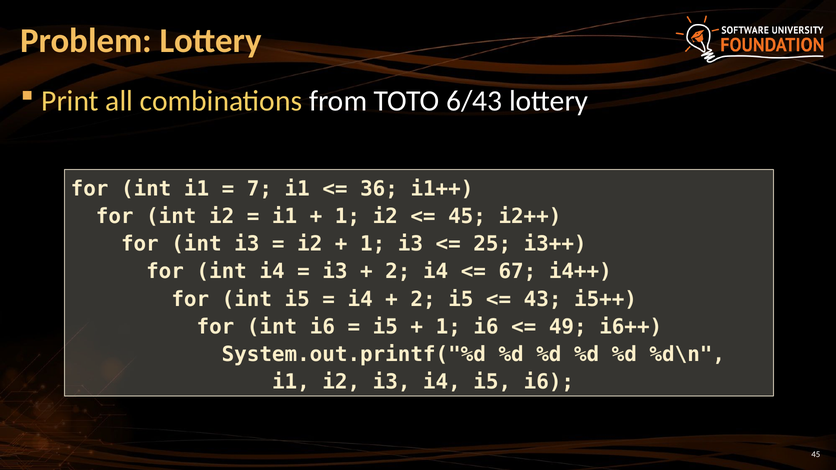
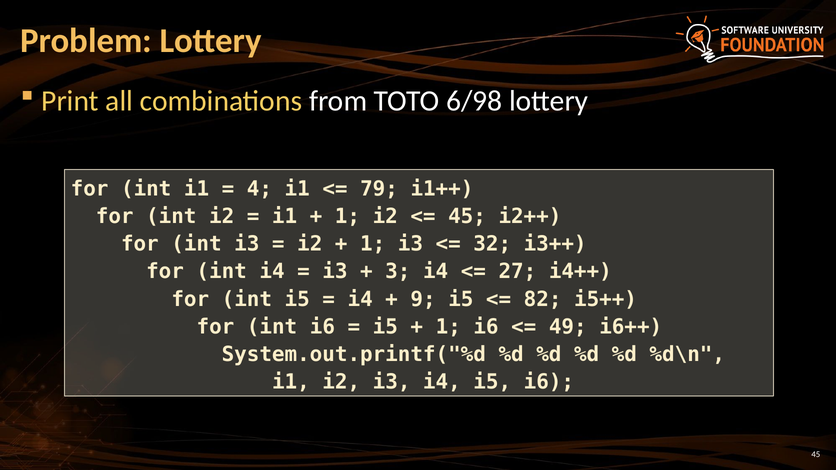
6/43: 6/43 -> 6/98 (474, 101)
7: 7 -> 4 (259, 189)
36: 36 -> 79 (379, 189)
25: 25 -> 32 (492, 244)
2: 2 -> 3 (398, 272)
67: 67 -> 27 (517, 272)
2: 2 -> 9 (423, 299)
43: 43 -> 82 (543, 299)
